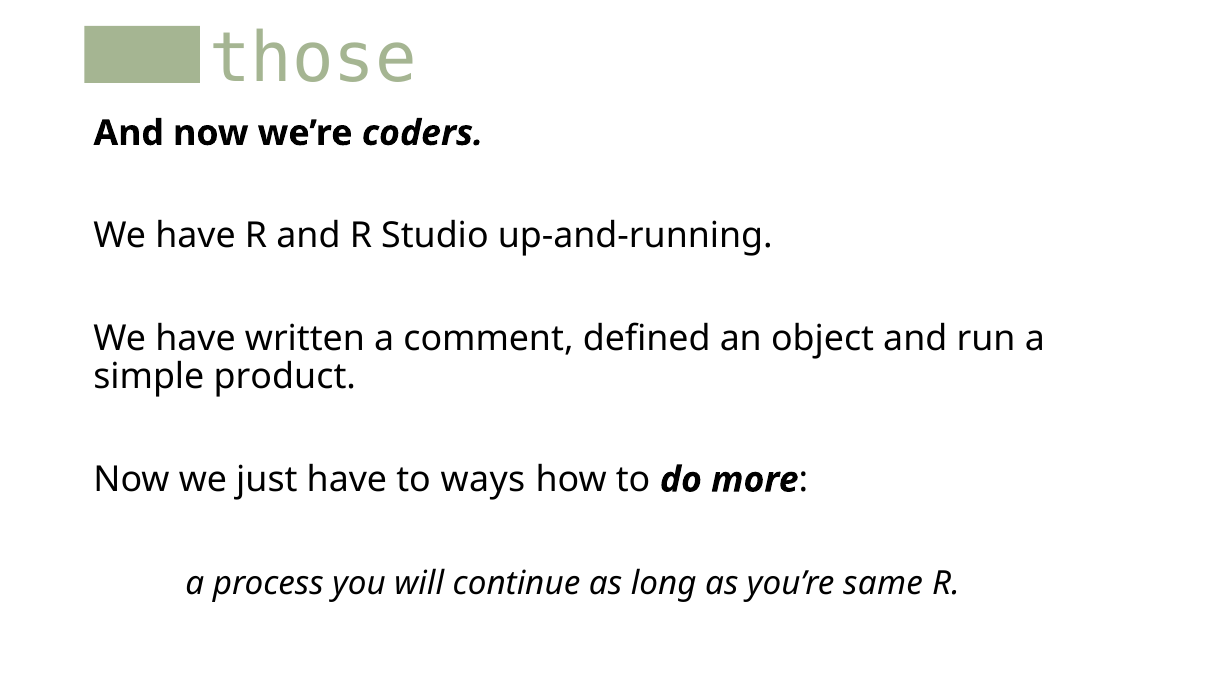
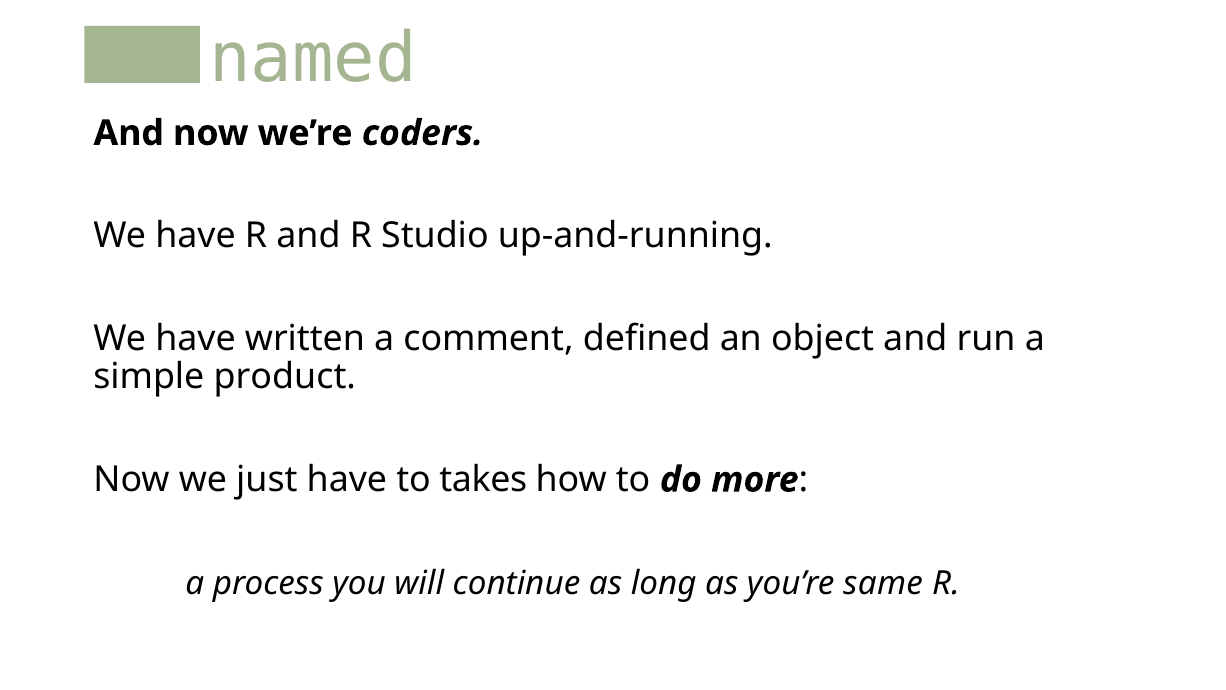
those: those -> named (313, 59)
ways: ways -> takes (483, 480)
